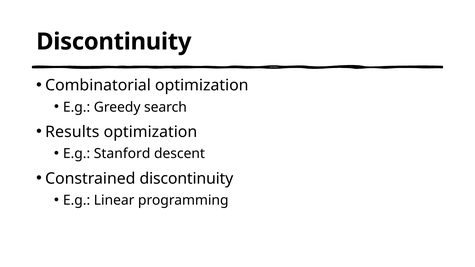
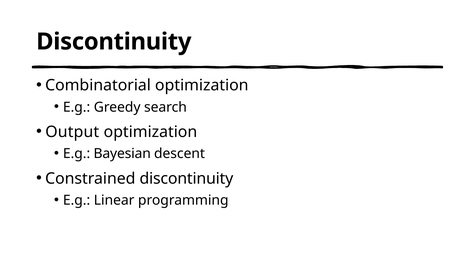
Results: Results -> Output (72, 132)
Stanford: Stanford -> Bayesian (122, 154)
